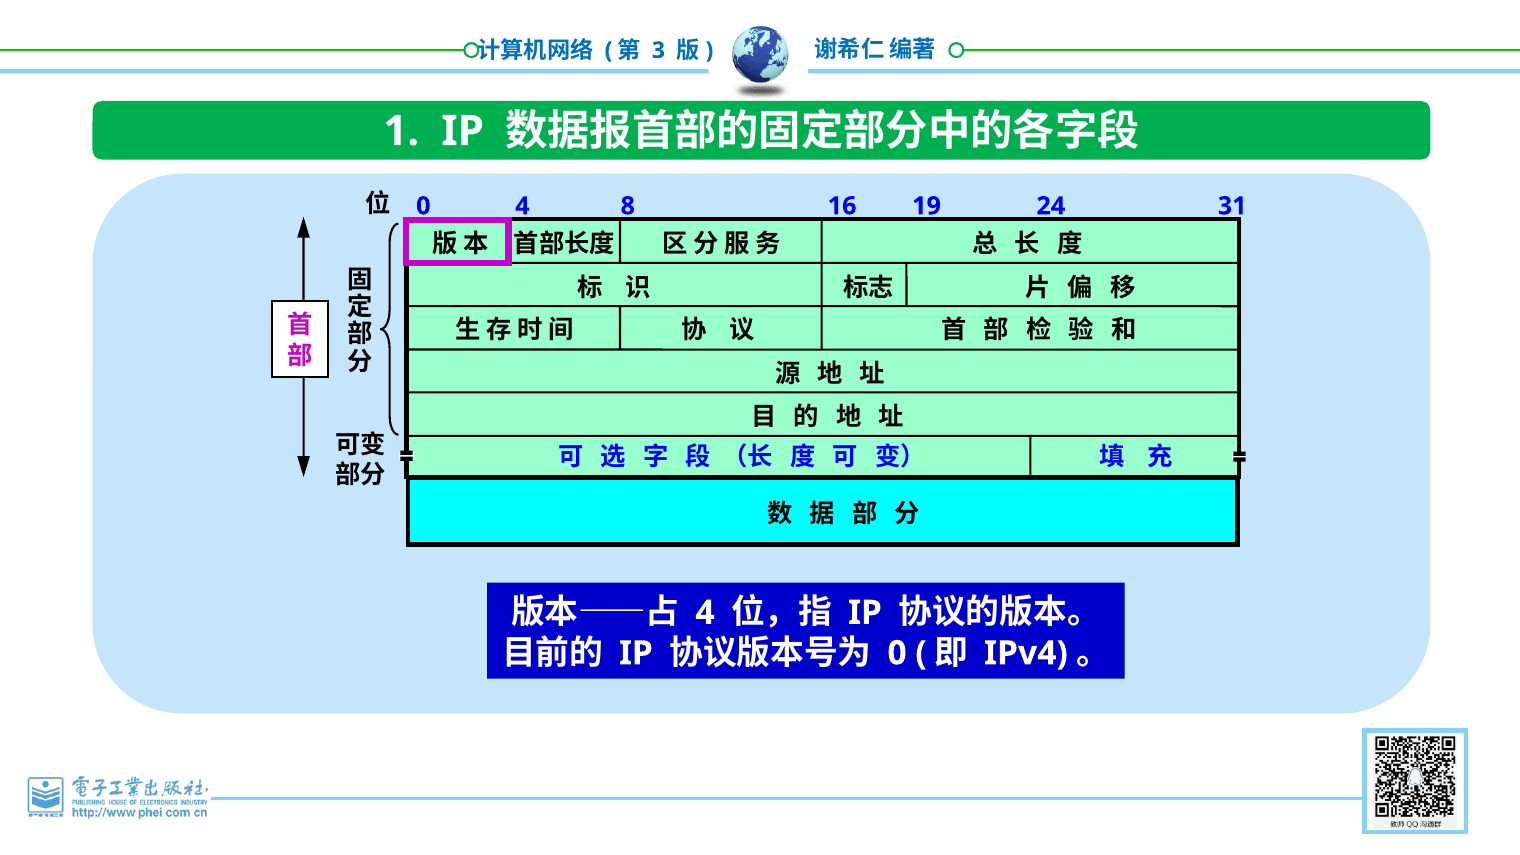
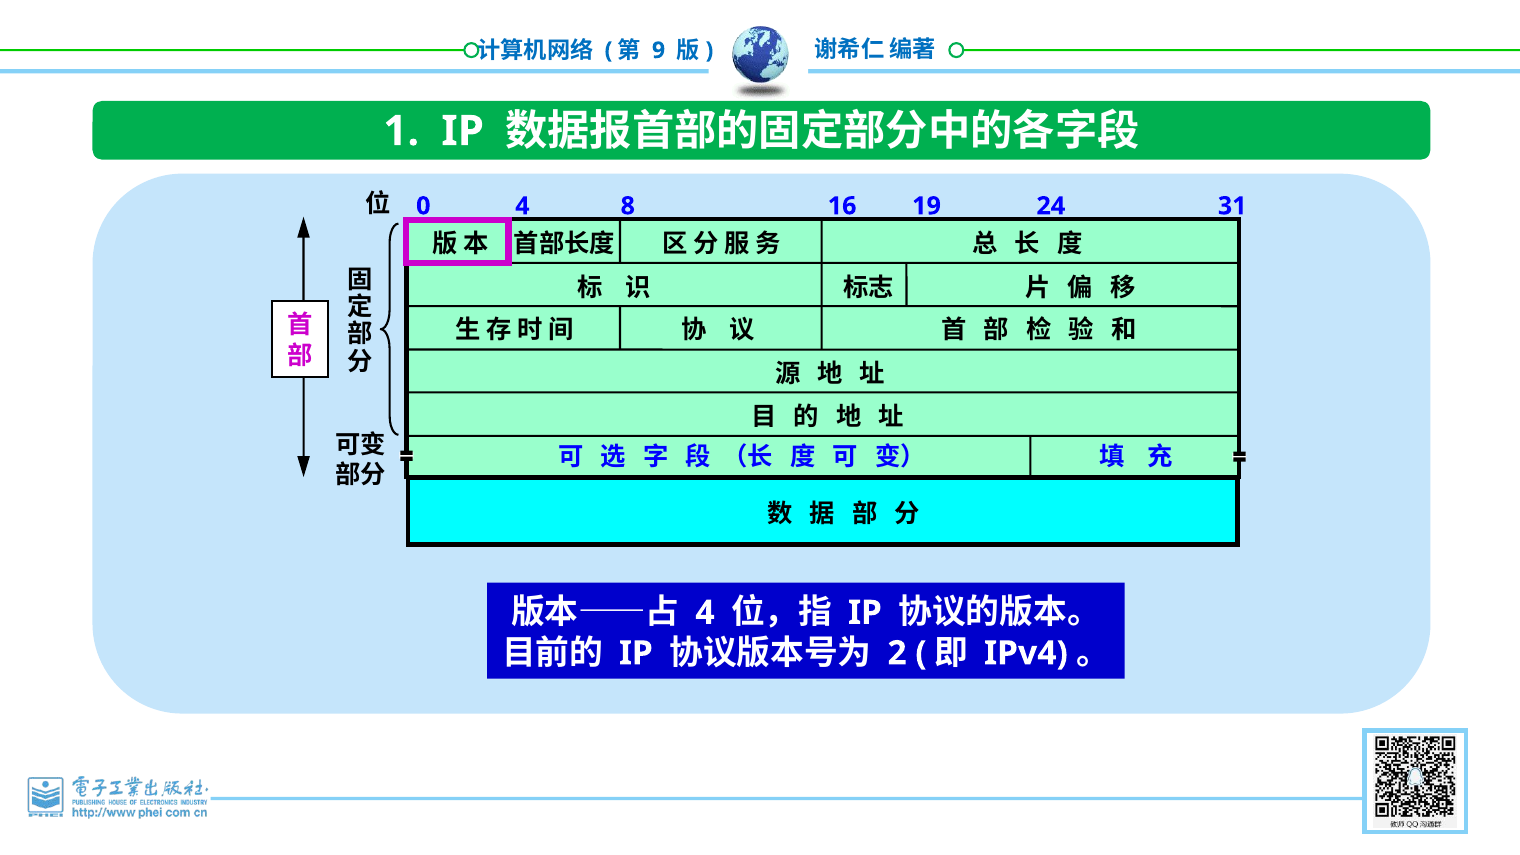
3: 3 -> 9 (659, 50)
0: 0 -> 2 (897, 653)
